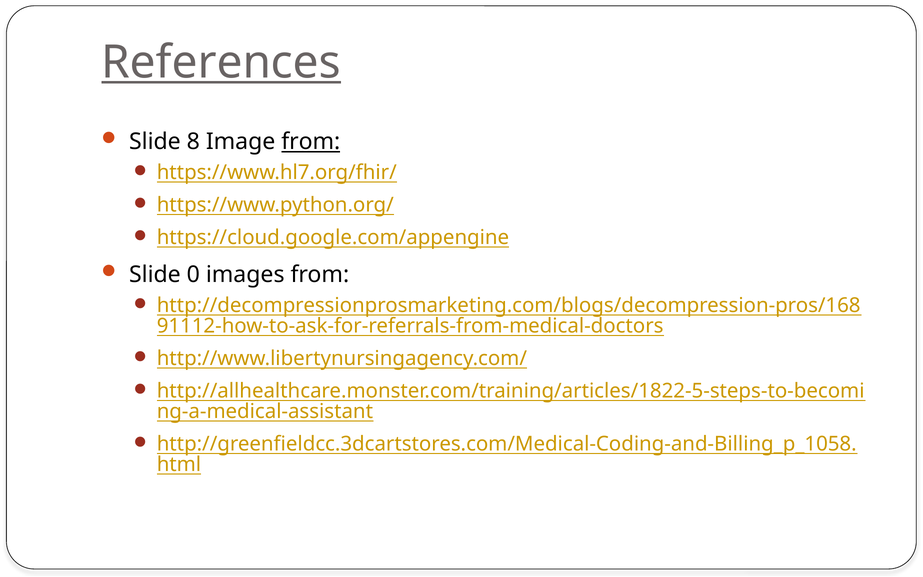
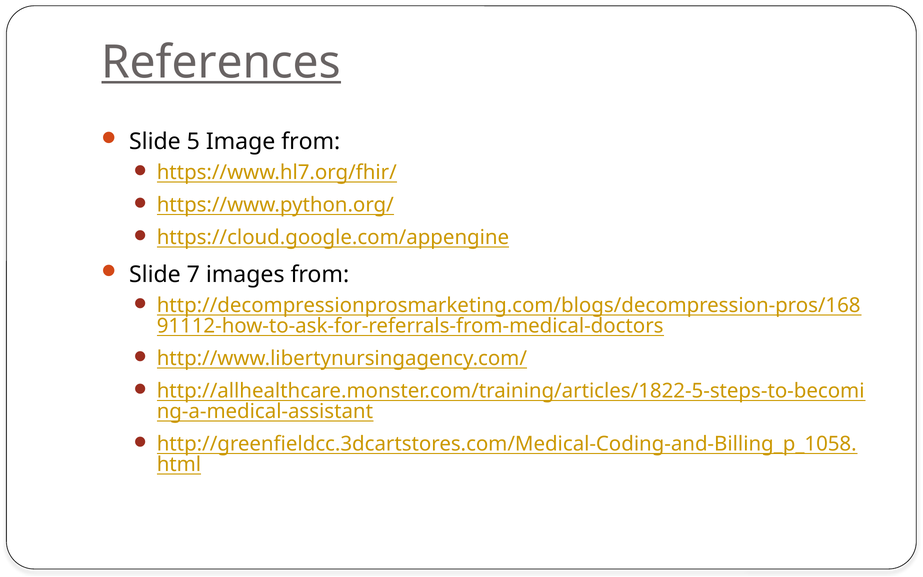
8: 8 -> 5 (193, 142)
from underline: present -> none (311, 142)
0: 0 -> 7 (193, 275)
